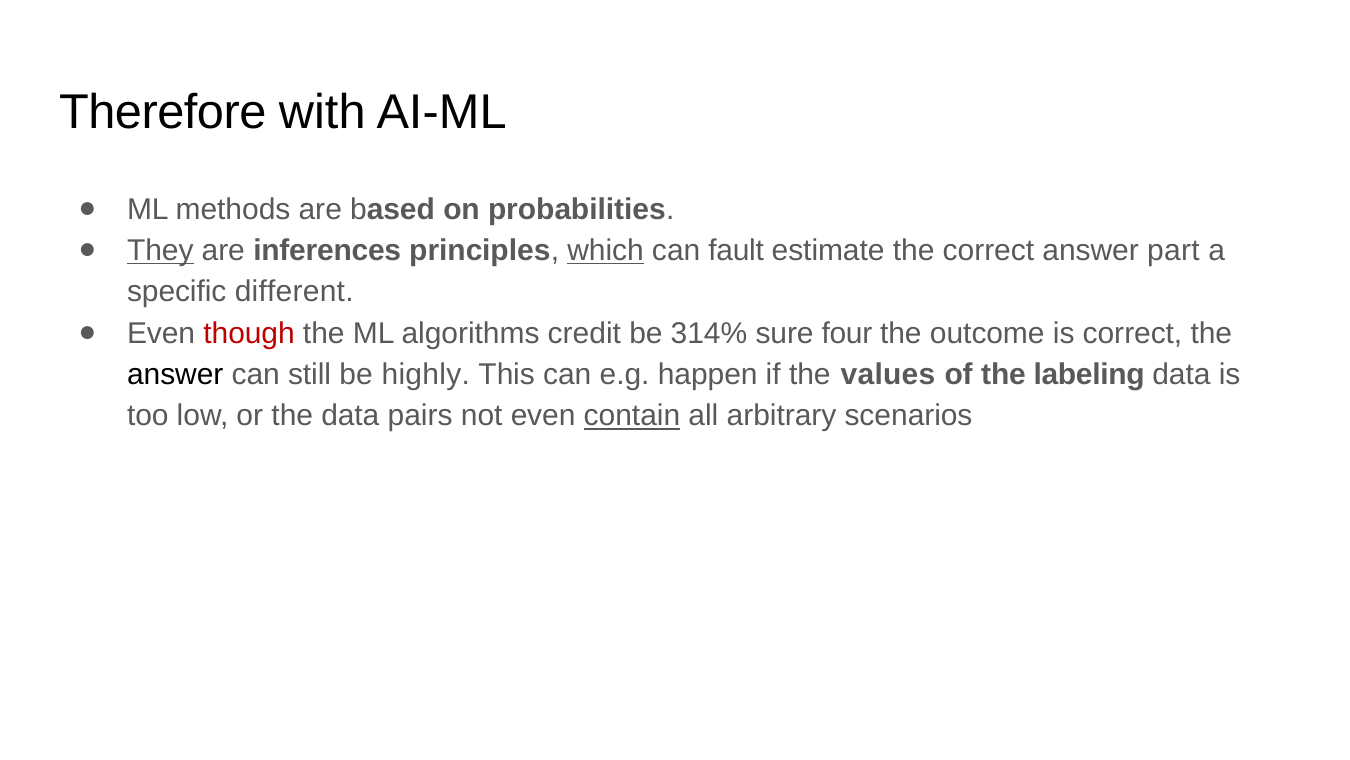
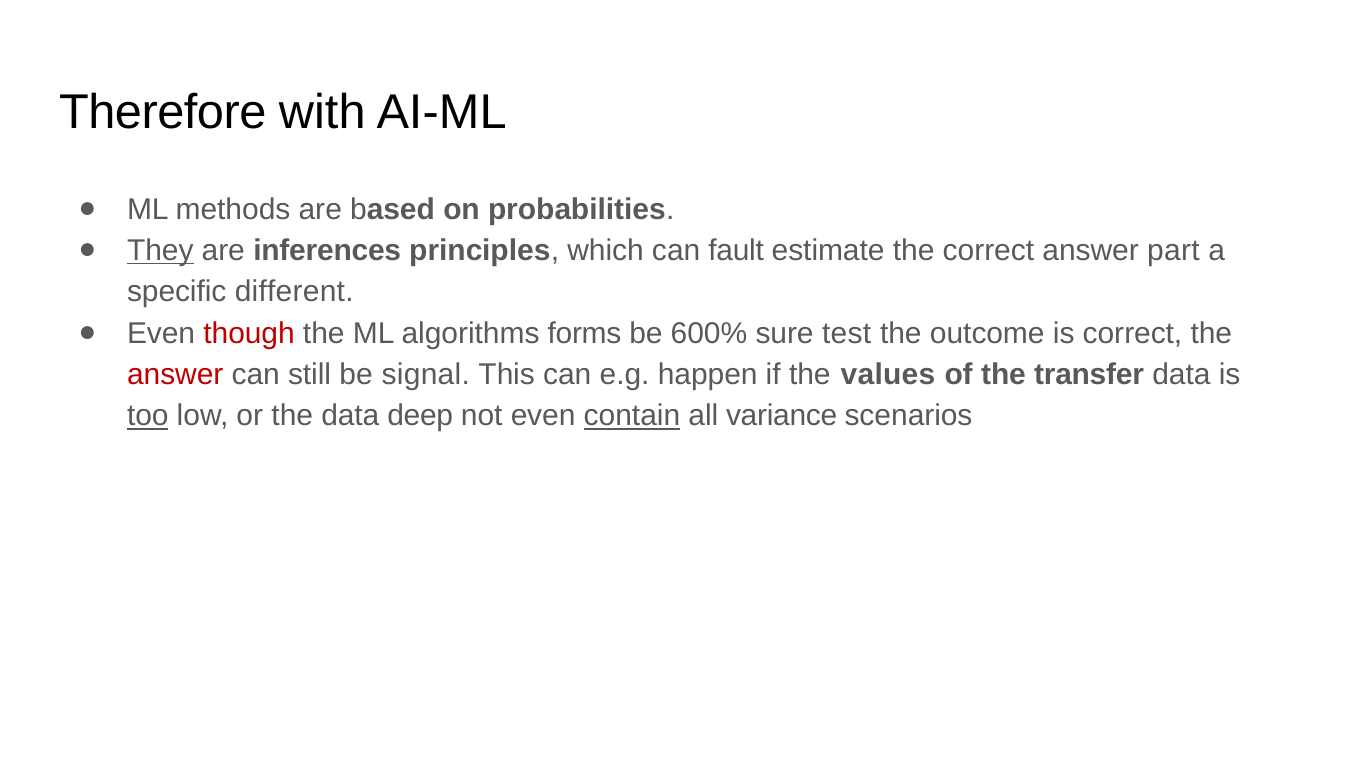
which underline: present -> none (606, 250)
credit: credit -> forms (584, 333)
314%: 314% -> 600% (709, 333)
four: four -> test (847, 333)
answer colour: black -> red (175, 374)
highly: highly -> signal (426, 374)
labeling: labeling -> transfer (1089, 374)
too underline: none -> present (148, 416)
pairs: pairs -> deep (420, 416)
arbitrary: arbitrary -> variance (782, 416)
